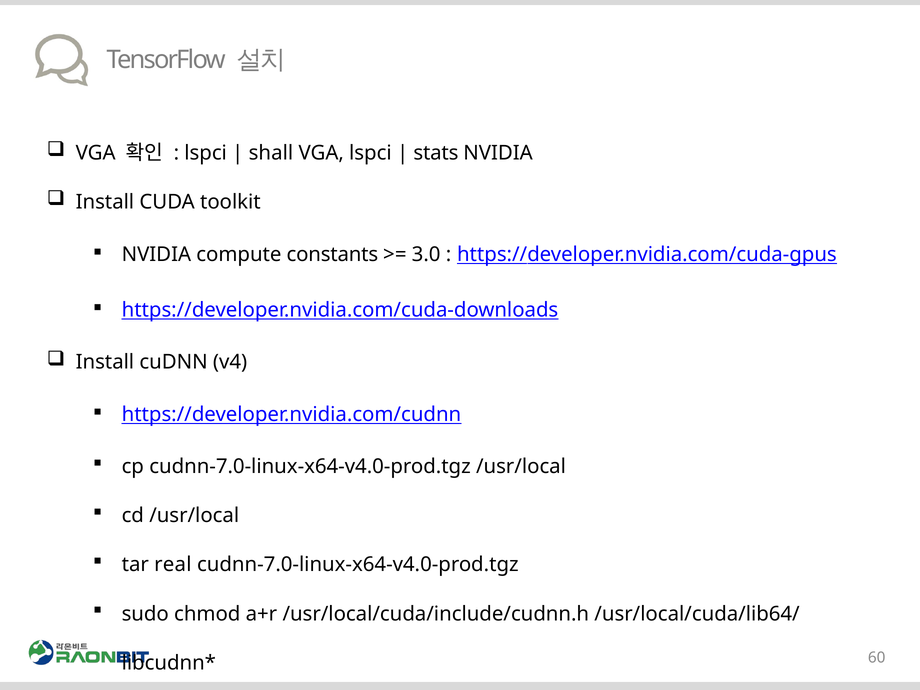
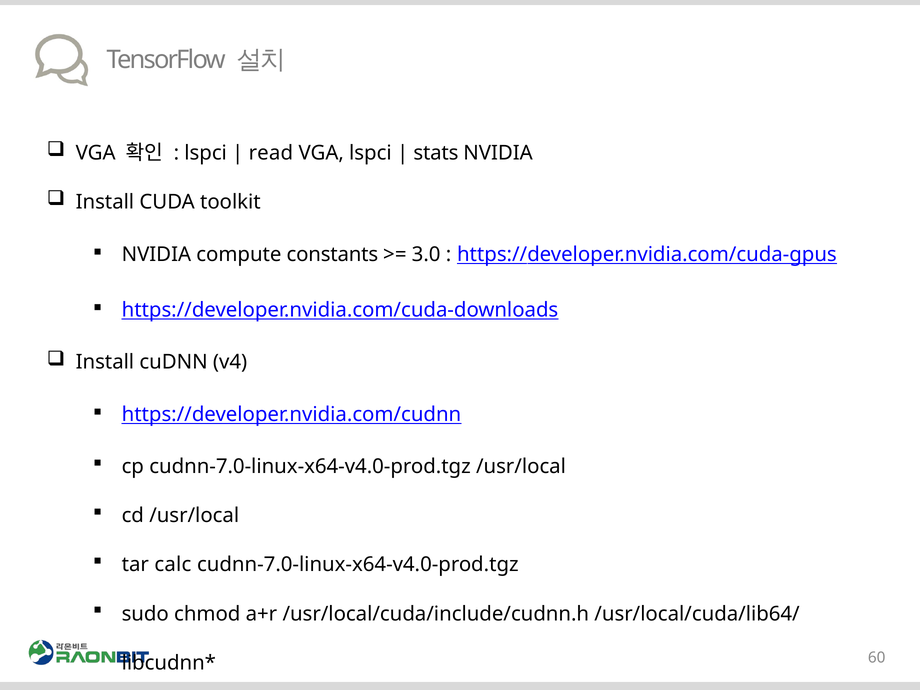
shall: shall -> read (271, 153)
real: real -> calc (173, 565)
